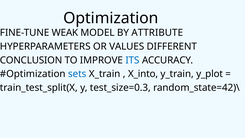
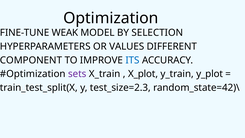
ATTRIBUTE: ATTRIBUTE -> SELECTION (157, 33)
CONCLUSION: CONCLUSION -> COMPONENT (31, 60)
sets colour: blue -> purple (77, 74)
X_into: X_into -> X_plot (143, 74)
test_size=0.3: test_size=0.3 -> test_size=2.3 (120, 88)
